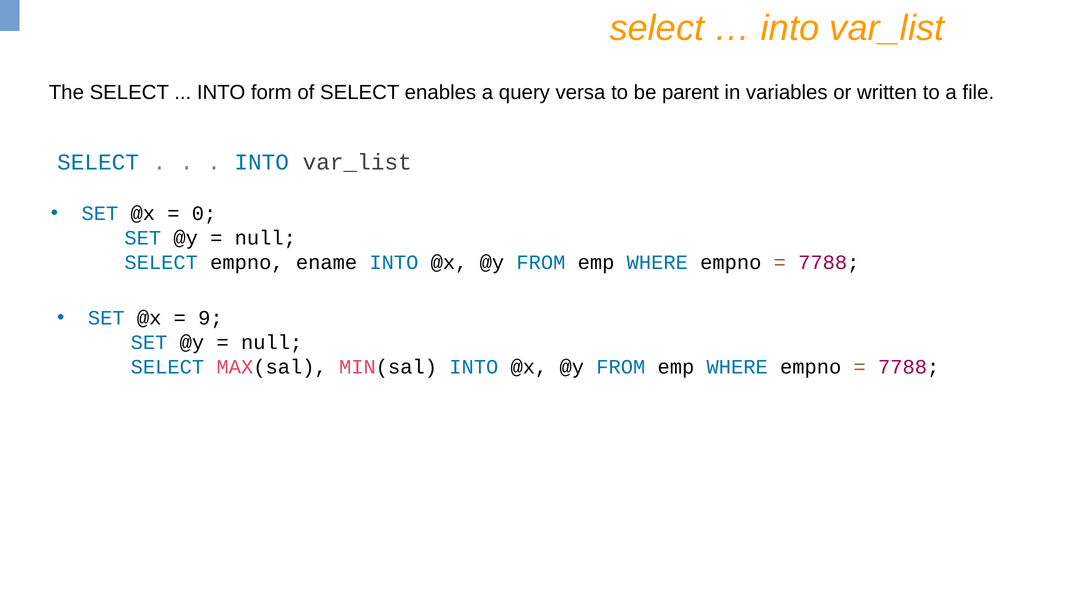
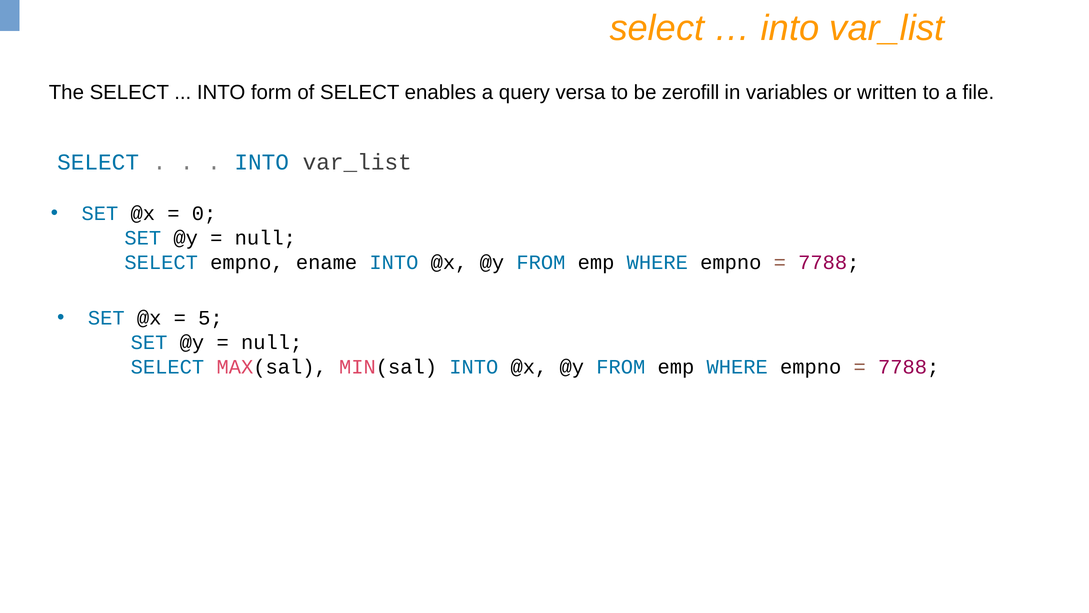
parent: parent -> zerofill (691, 93)
9: 9 -> 5 (210, 318)
